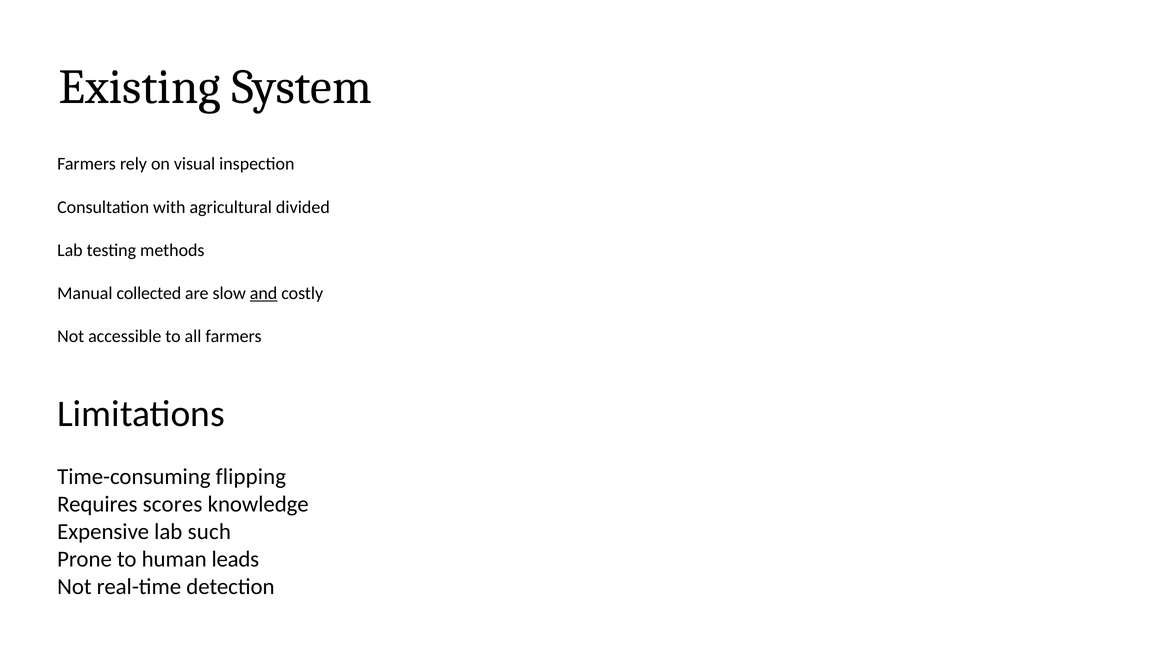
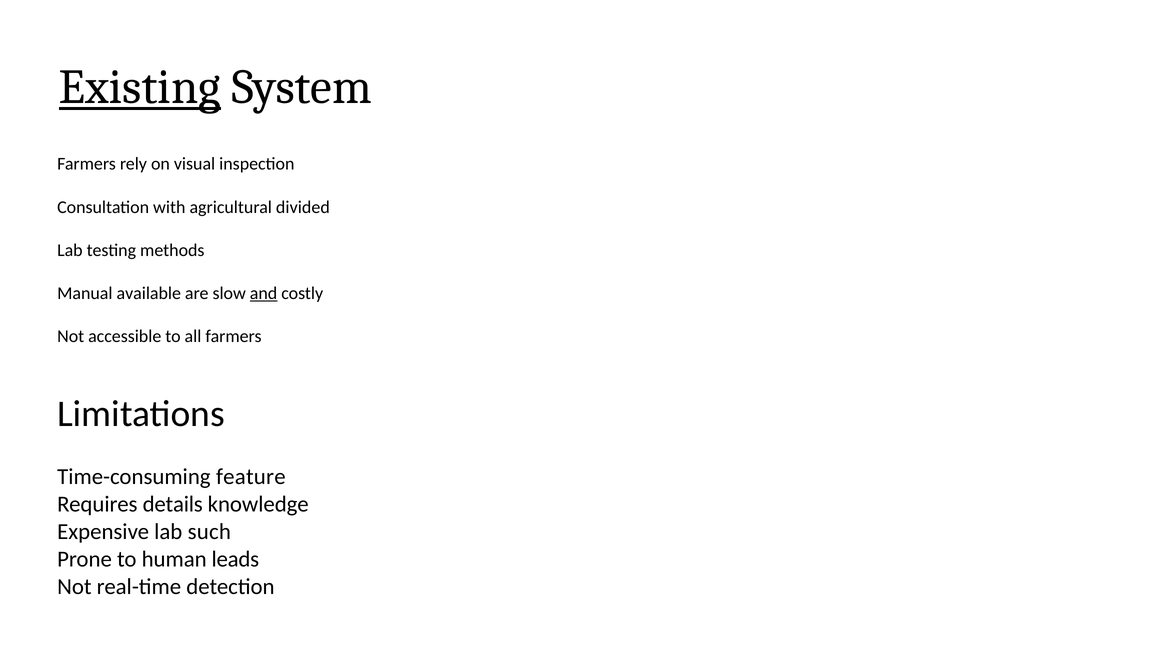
Existing underline: none -> present (140, 87)
collected: collected -> available (149, 293)
flipping: flipping -> feature (251, 477)
scores: scores -> details (173, 504)
